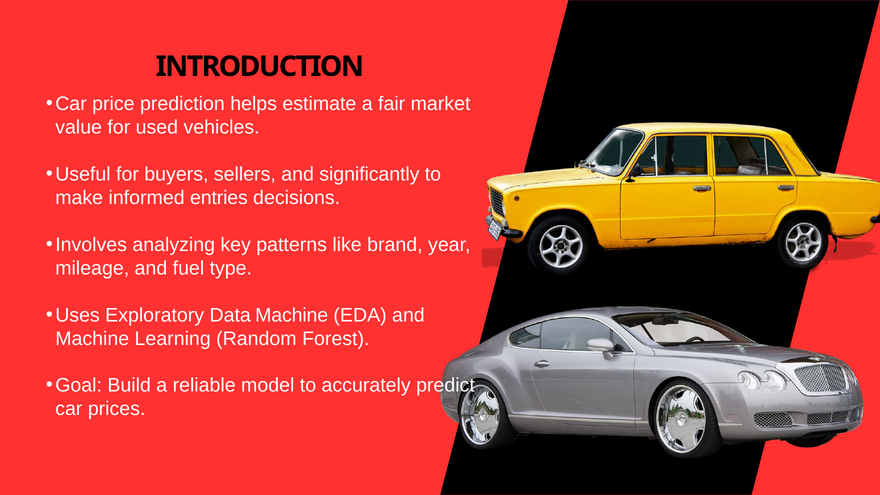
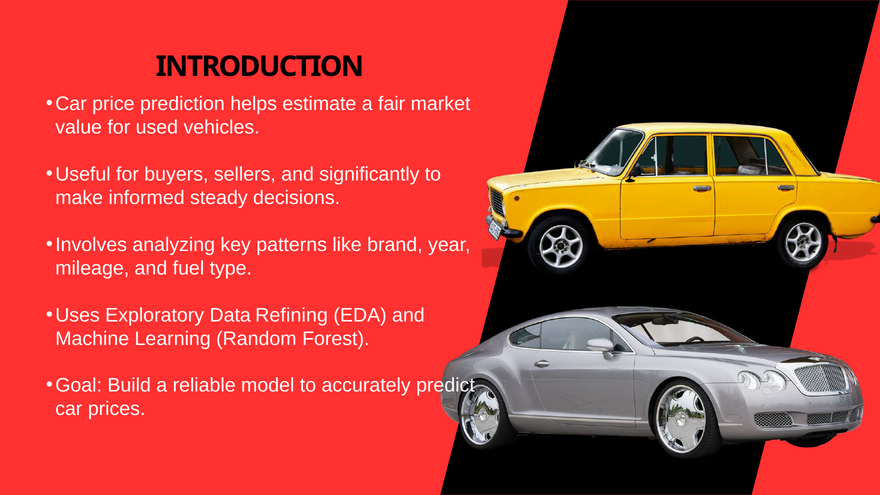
entries: entries -> steady (219, 198)
Data Machine: Machine -> Refining (292, 315)
